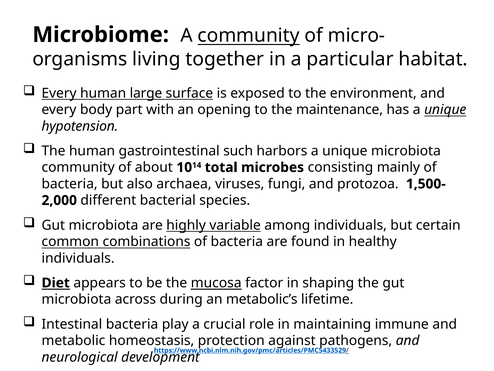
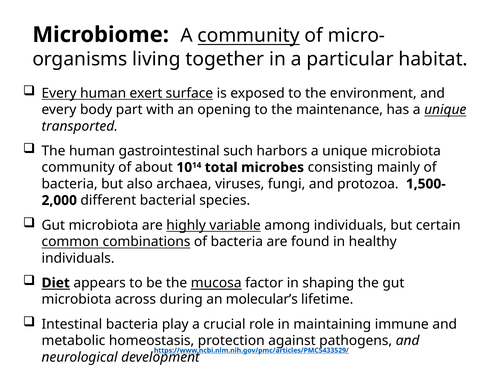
large: large -> exert (146, 93)
hypotension: hypotension -> transported (80, 126)
metabolic’s: metabolic’s -> molecular’s (262, 299)
